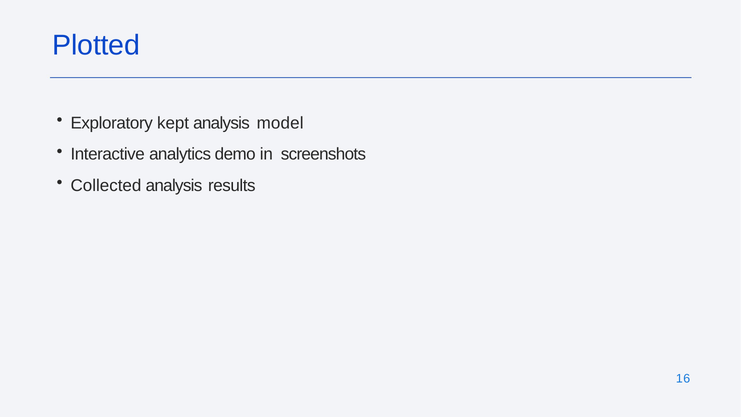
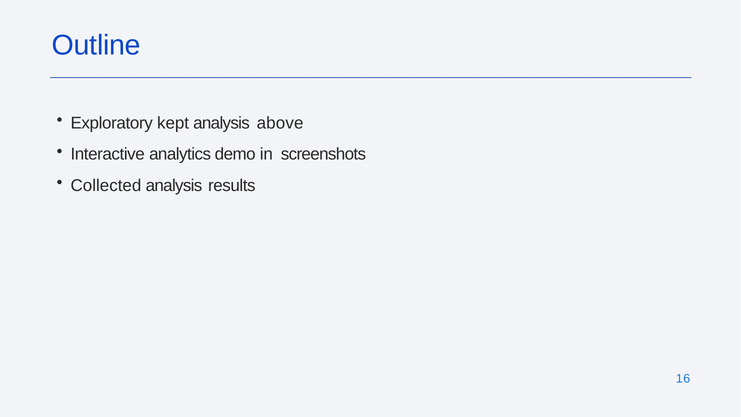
Plotted: Plotted -> Outline (96, 45)
model: model -> above (280, 123)
